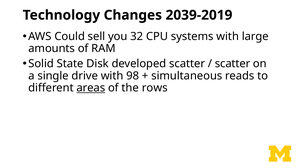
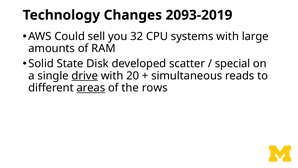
2039-2019: 2039-2019 -> 2093-2019 (199, 15)
scatter: scatter -> special (233, 63)
drive underline: none -> present (85, 76)
98: 98 -> 20 (133, 76)
